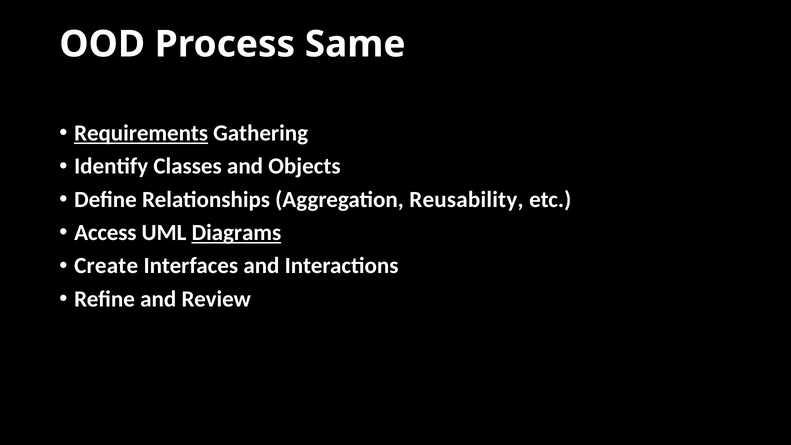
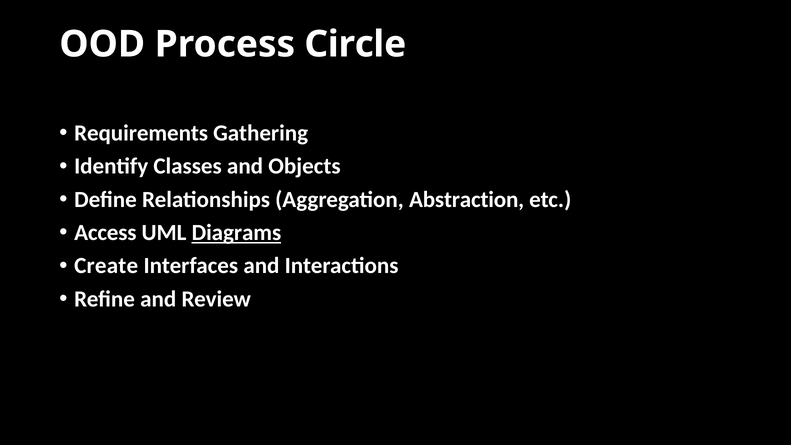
Same: Same -> Circle (355, 44)
Requirements underline: present -> none (141, 133)
Reusability: Reusability -> Abstraction (467, 200)
